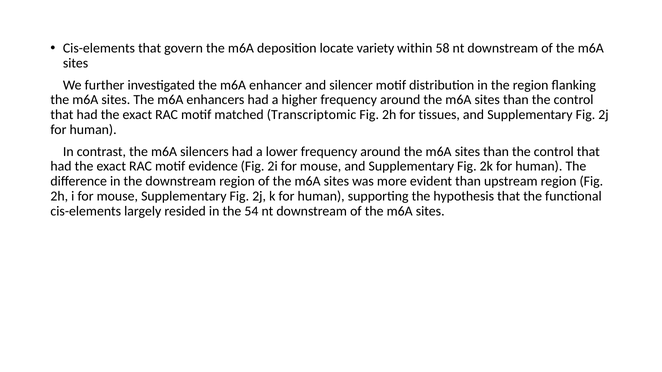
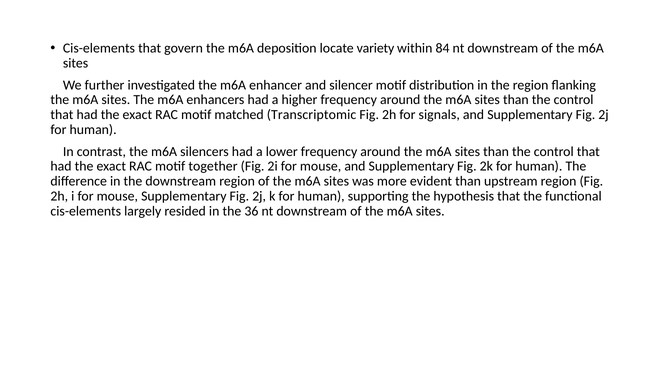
58: 58 -> 84 (443, 48)
tissues: tissues -> signals (439, 115)
evidence: evidence -> together (213, 167)
54: 54 -> 36 (251, 211)
